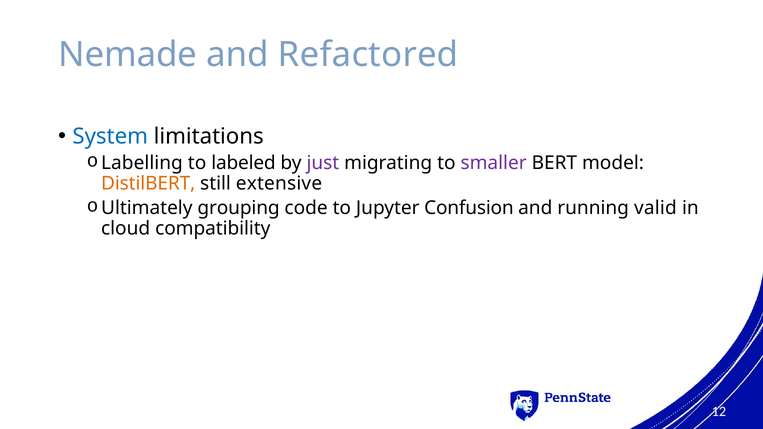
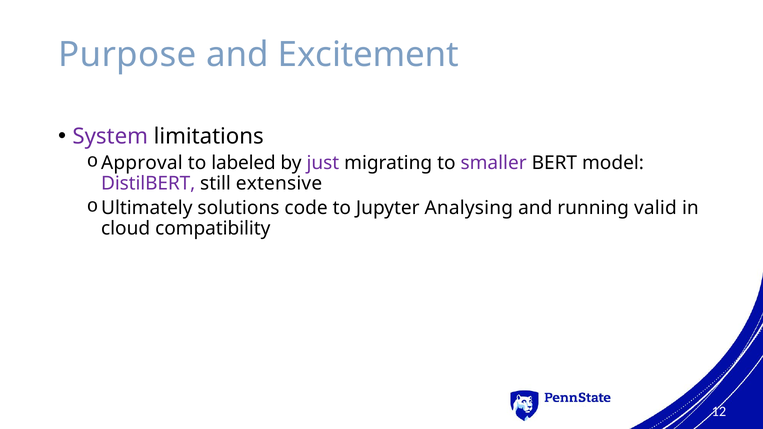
Nemade: Nemade -> Purpose (127, 55)
Refactored: Refactored -> Excitement (368, 55)
System colour: blue -> purple (110, 137)
Labelling: Labelling -> Approval (142, 163)
DistilBERT colour: orange -> purple (148, 183)
grouping: grouping -> solutions (238, 208)
Confusion: Confusion -> Analysing (469, 208)
